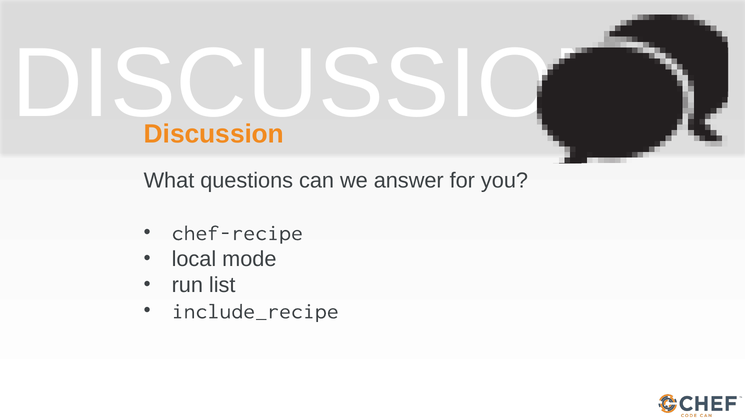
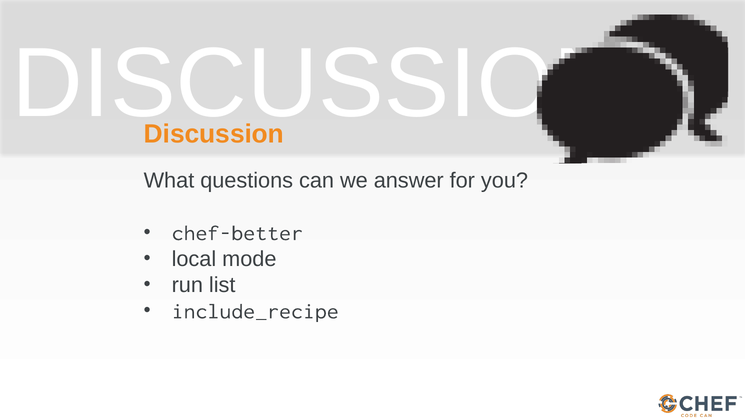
chef-recipe: chef-recipe -> chef-better (237, 233)
